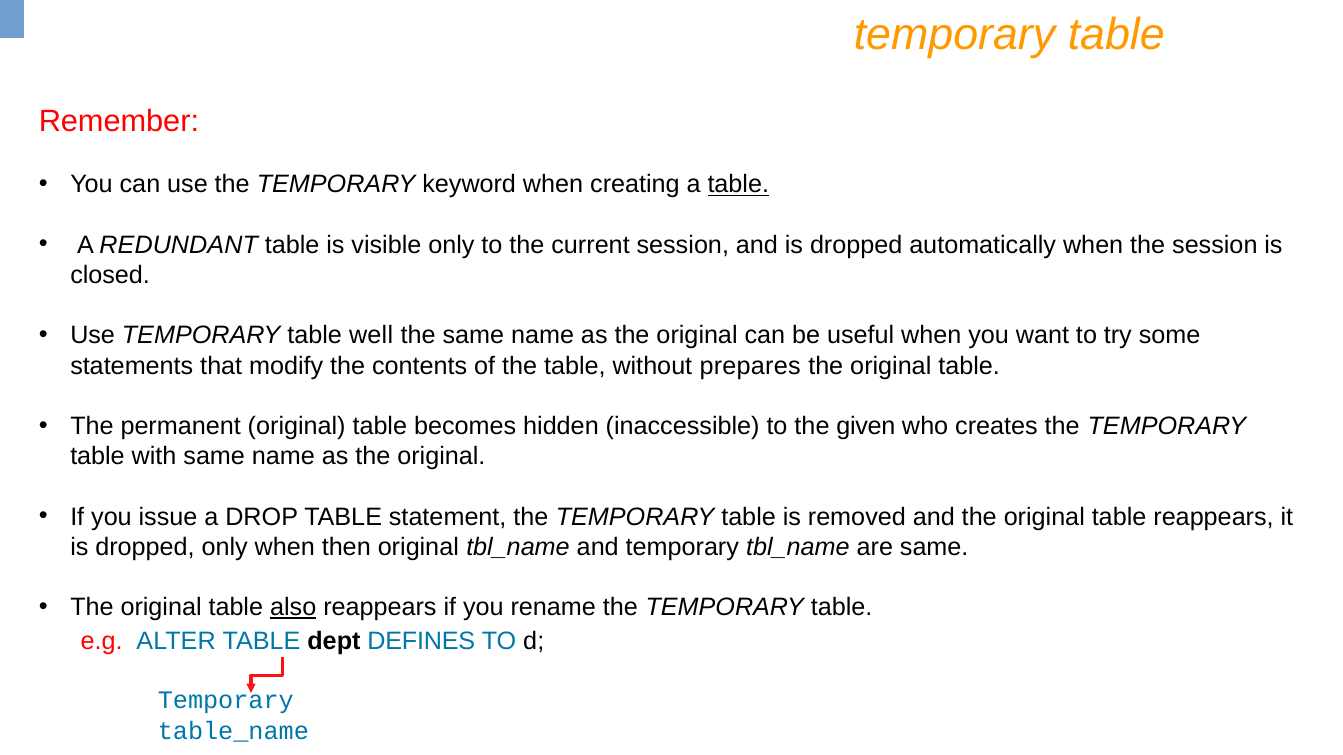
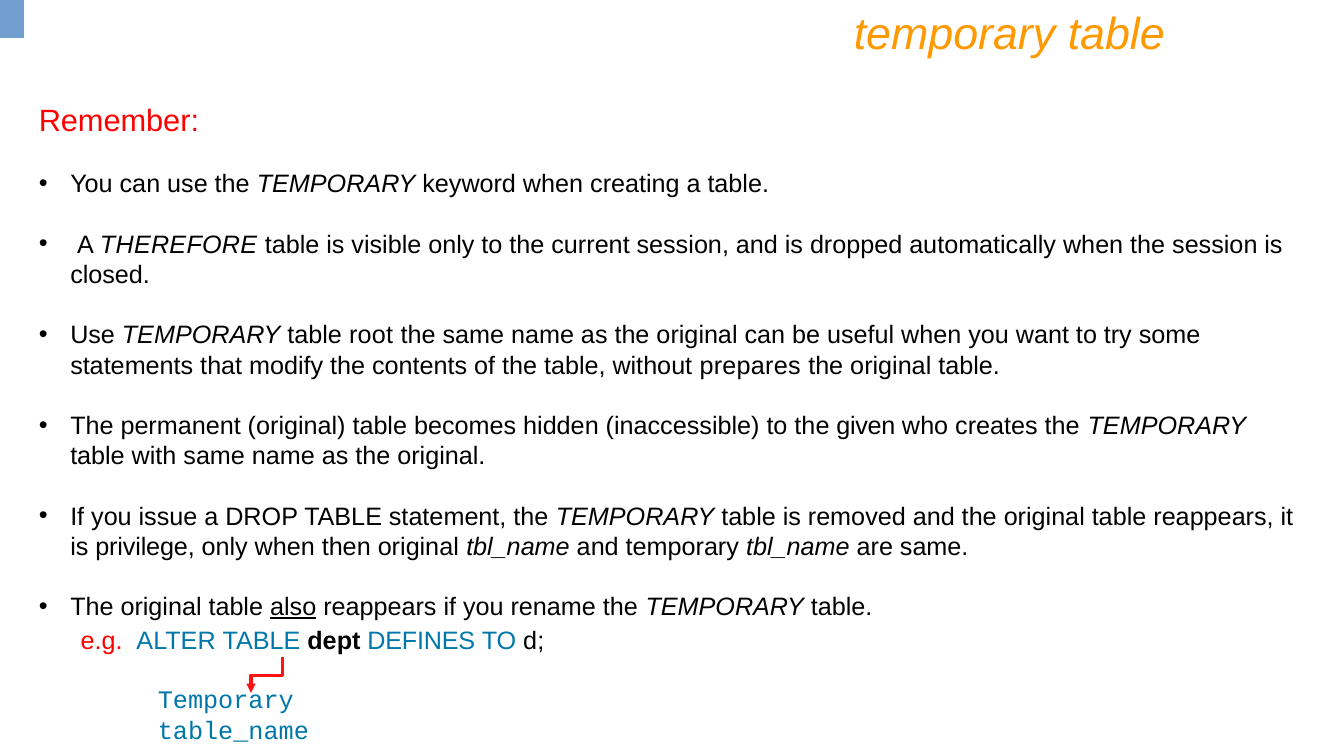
table underline: present -> none (738, 185)
REDUNDANT: REDUNDANT -> THEREFORE (179, 245)
well: well -> root (371, 336)
dropped: dropped -> privilege (145, 547)
